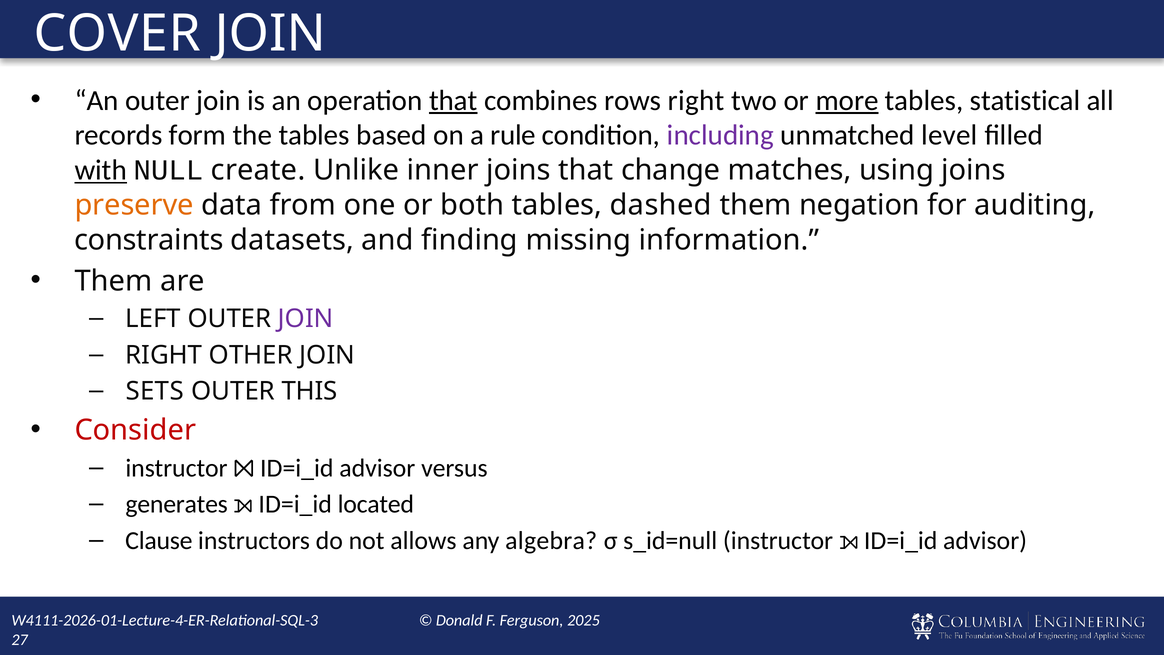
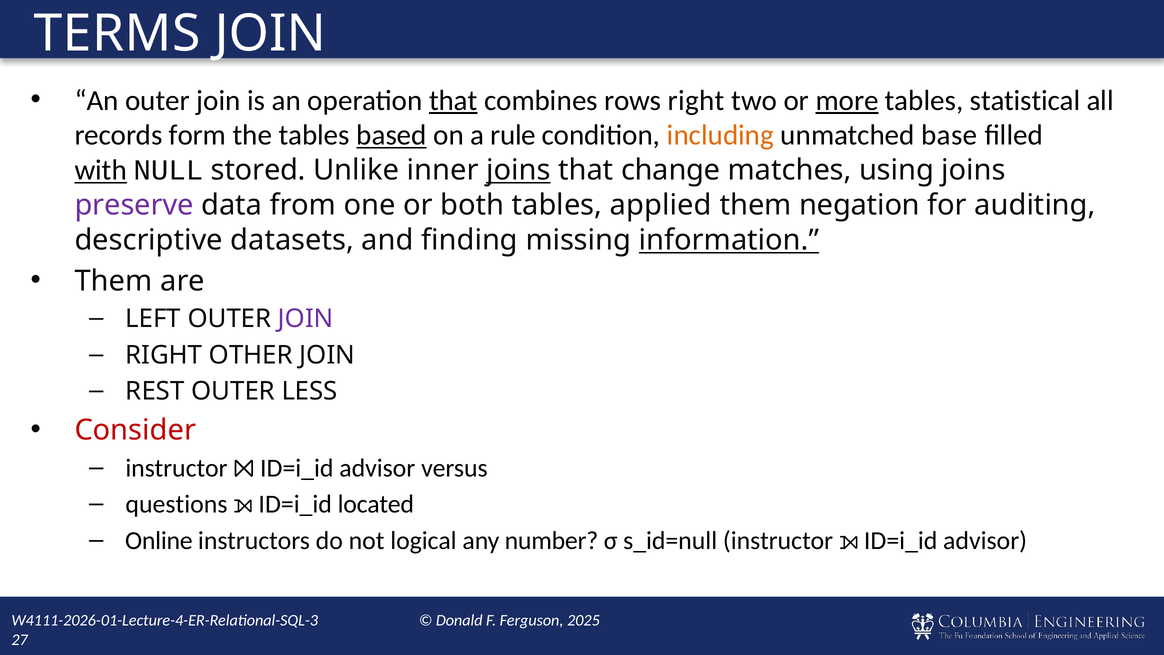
COVER: COVER -> TERMS (117, 34)
based underline: none -> present (391, 135)
including colour: purple -> orange (720, 135)
level: level -> base (949, 135)
create: create -> stored (258, 170)
joins underline: none -> present (518, 170)
preserve colour: orange -> purple (134, 205)
dashed: dashed -> applied (661, 205)
constraints: constraints -> descriptive (149, 240)
information underline: none -> present (729, 240)
SETS: SETS -> REST (155, 391)
THIS: THIS -> LESS (309, 391)
generates: generates -> questions (176, 504)
Clause: Clause -> Online (159, 540)
allows: allows -> logical (423, 540)
algebra: algebra -> number (551, 540)
